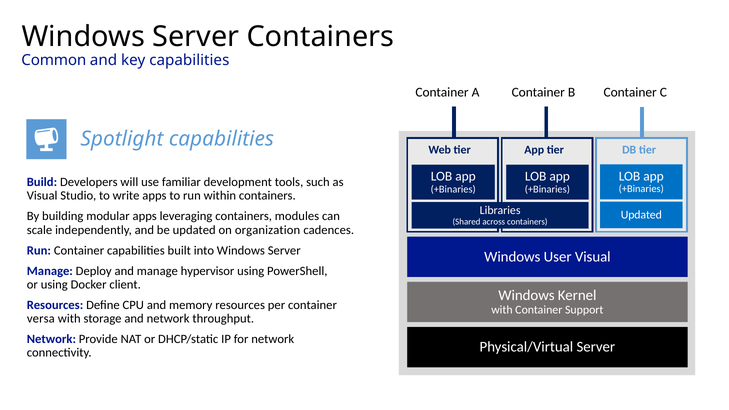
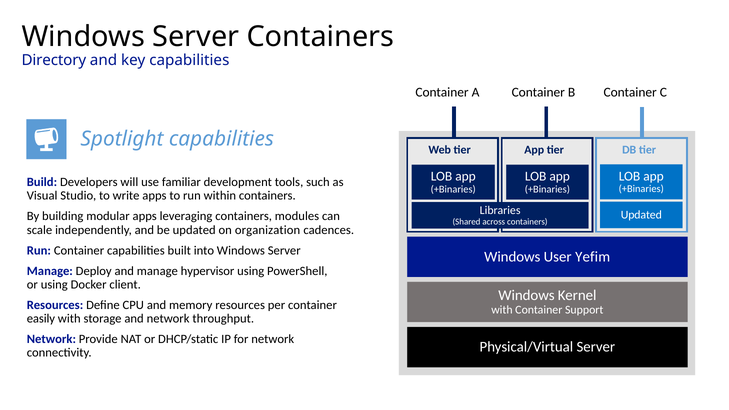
Common: Common -> Directory (54, 60)
User Visual: Visual -> Yefim (593, 257)
versa: versa -> easily (41, 319)
